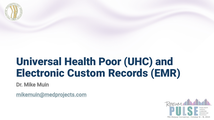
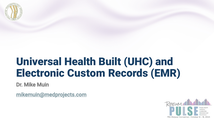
Poor: Poor -> Built (110, 62)
